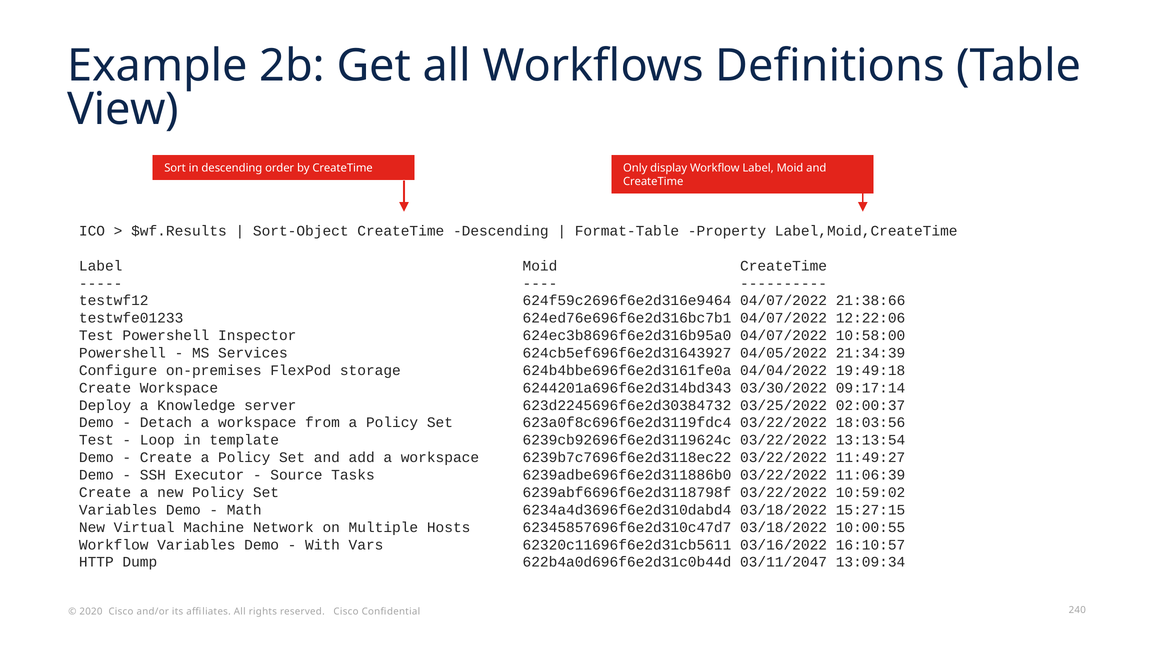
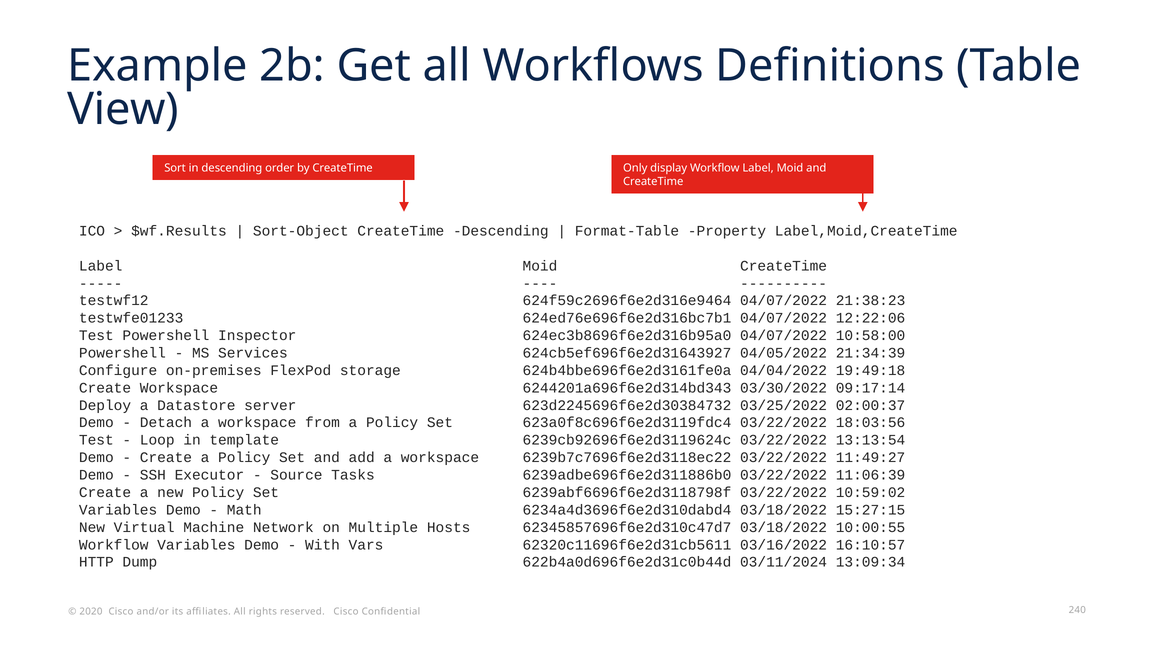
21:38:66: 21:38:66 -> 21:38:23 (871, 301)
Knowledge: Knowledge -> Datastore (196, 405)
03/11/2047: 03/11/2047 -> 03/11/2024 (784, 562)
